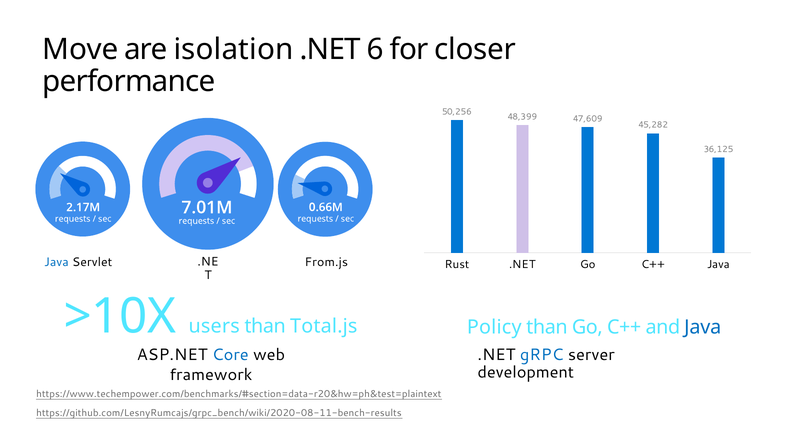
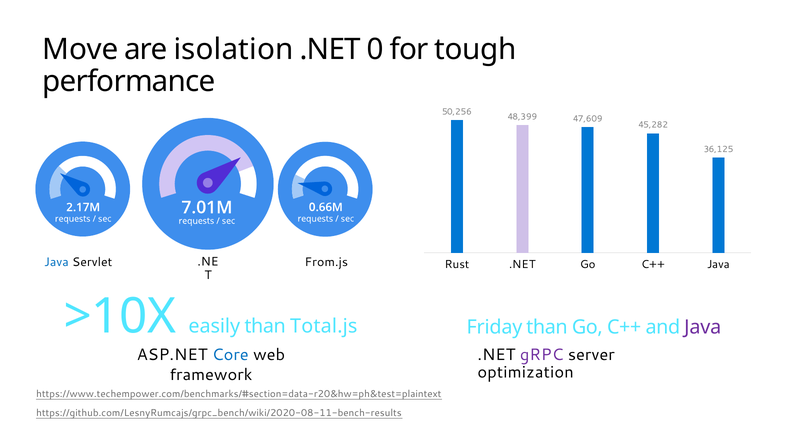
6: 6 -> 0 (375, 49)
closer: closer -> tough (475, 49)
users: users -> easily (214, 327)
Policy: Policy -> Friday (494, 327)
Java colour: blue -> purple (703, 327)
gRPC colour: blue -> purple (542, 355)
development: development -> optimization (526, 373)
